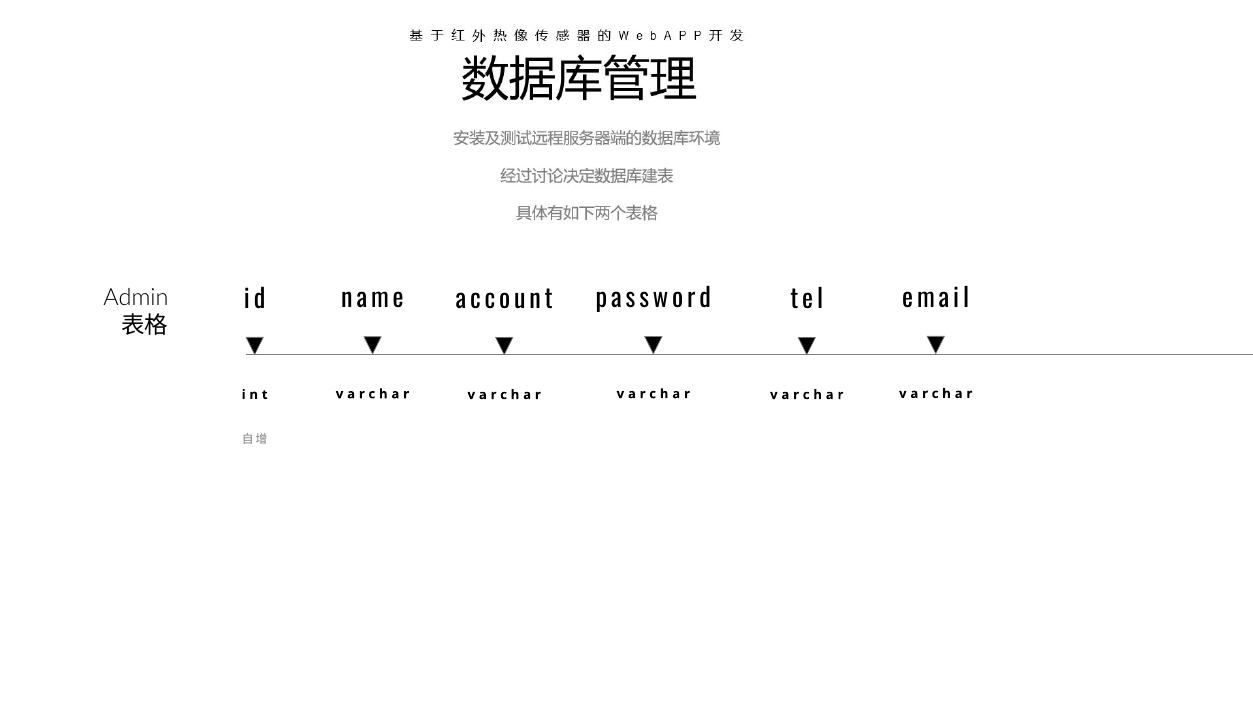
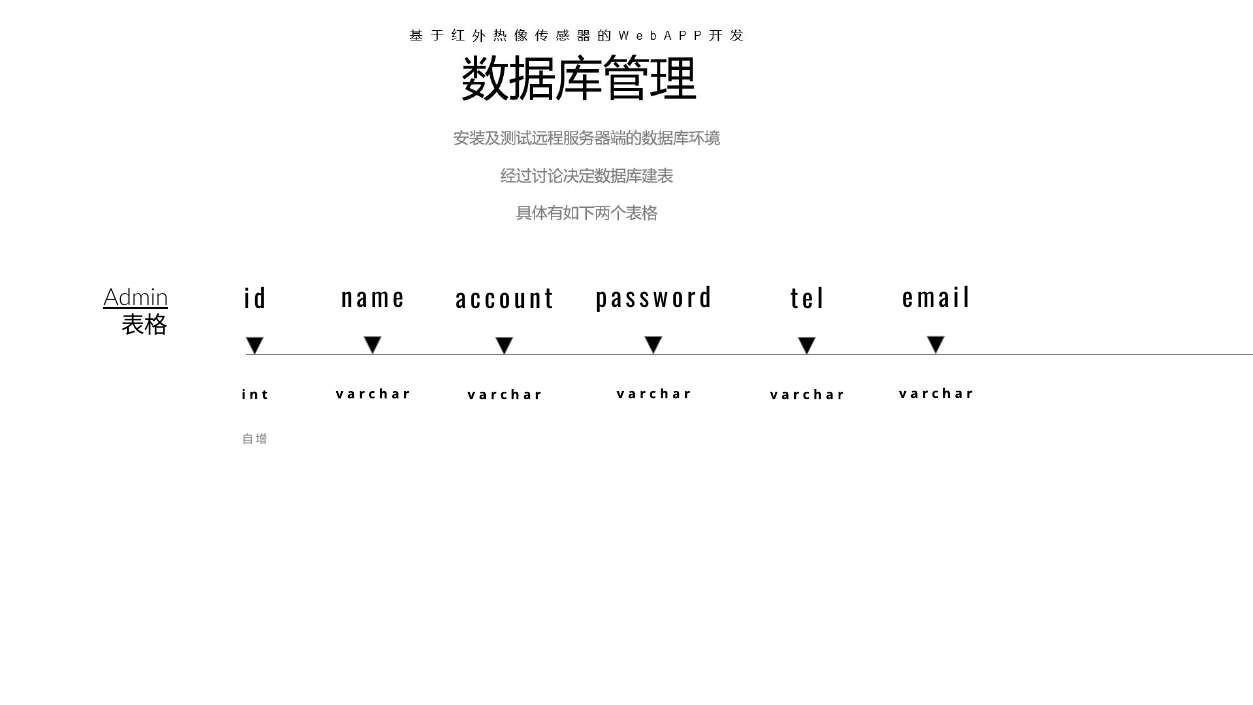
Admin underline: none -> present (136, 298)
